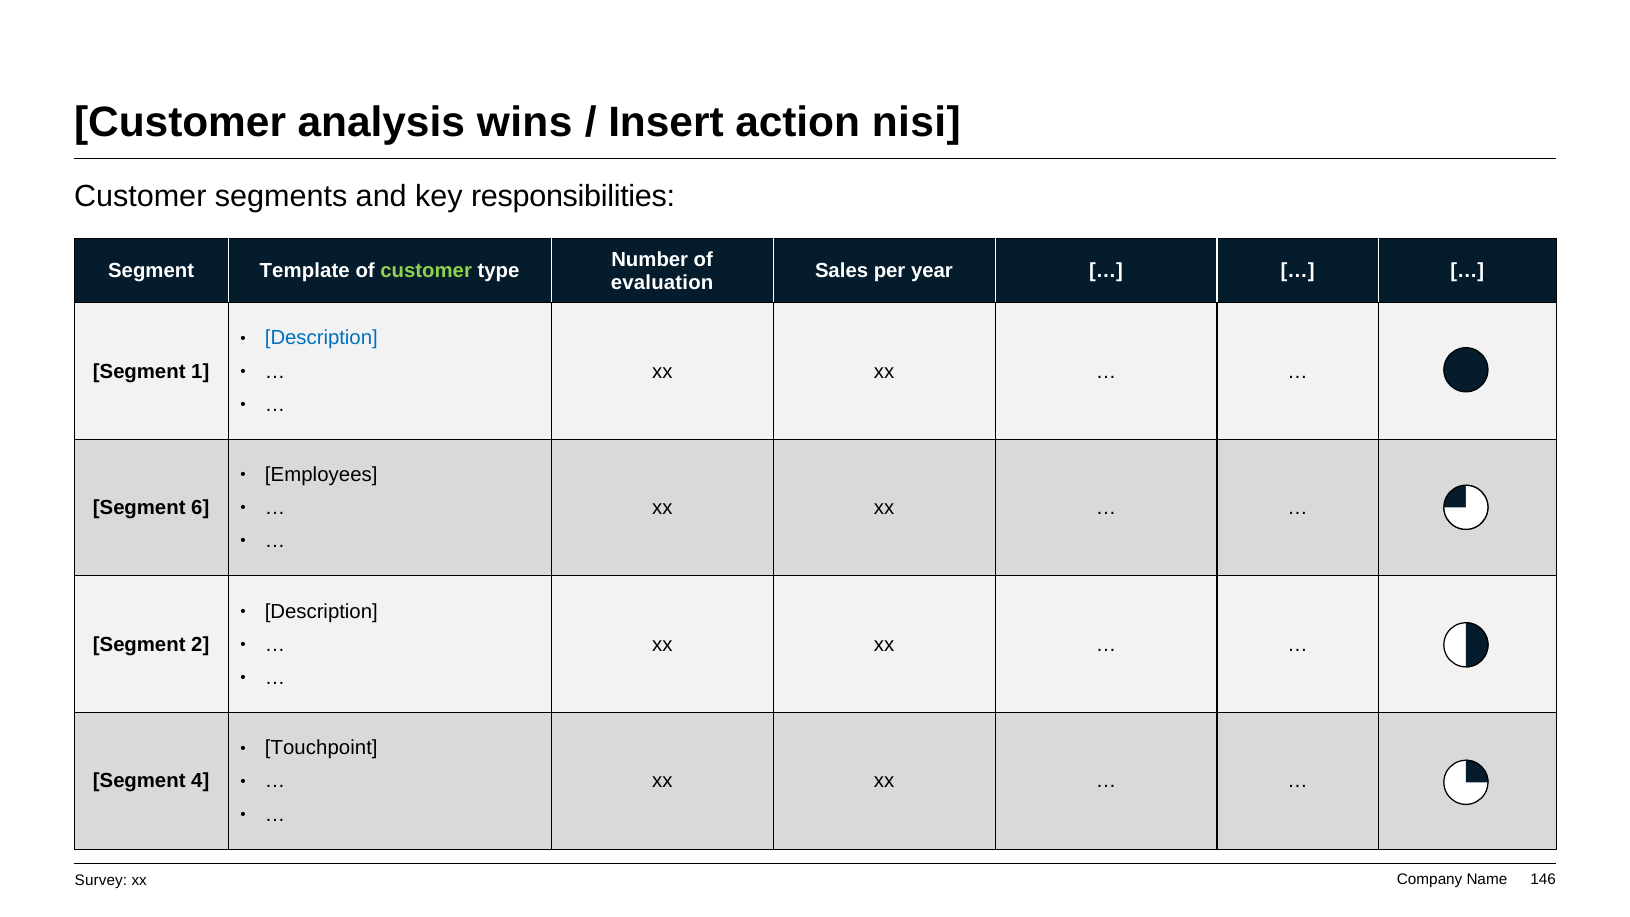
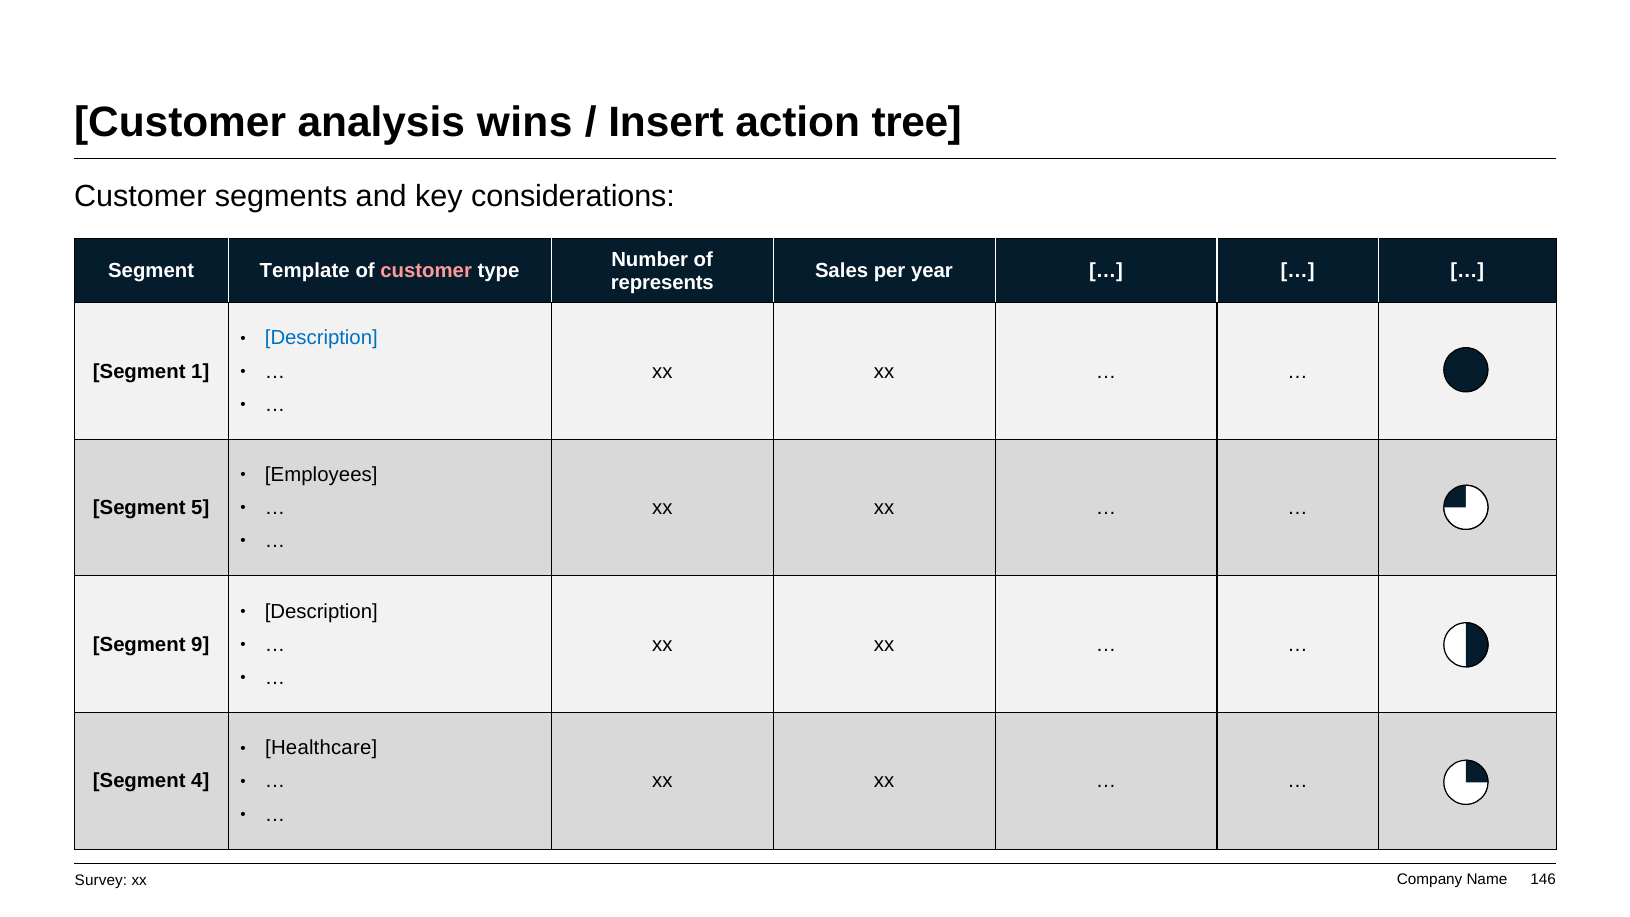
nisi: nisi -> tree (917, 123)
responsibilities: responsibilities -> considerations (573, 197)
customer colour: light green -> pink (426, 271)
evaluation: evaluation -> represents (662, 282)
6: 6 -> 5 (200, 508)
2: 2 -> 9 (200, 645)
Touchpoint: Touchpoint -> Healthcare (321, 748)
